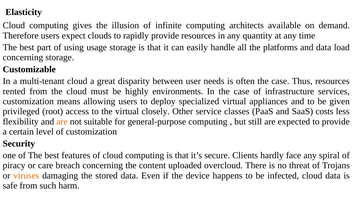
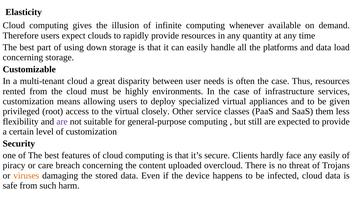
architects: architects -> whenever (247, 25)
usage: usage -> down (97, 47)
costs: costs -> them (325, 111)
are colour: orange -> purple (62, 121)
any spiral: spiral -> easily (329, 155)
